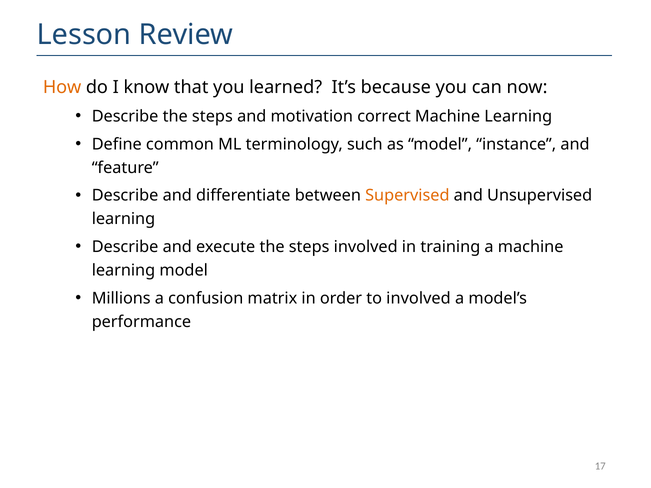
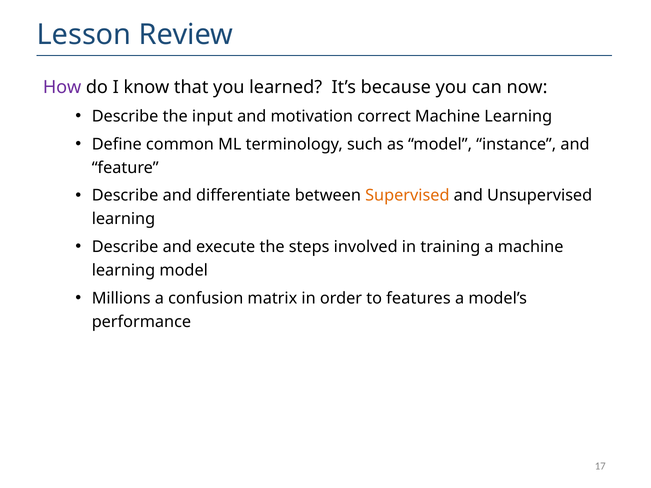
How colour: orange -> purple (62, 88)
Describe the steps: steps -> input (212, 116)
to involved: involved -> features (418, 298)
